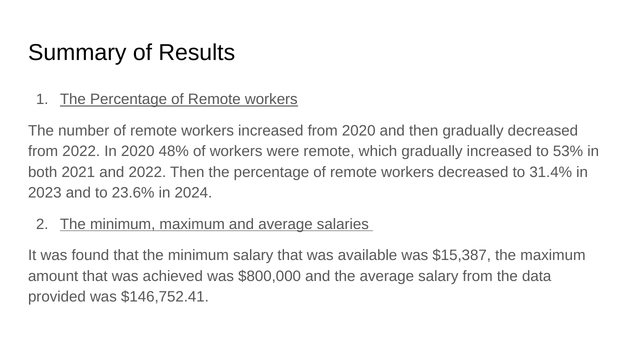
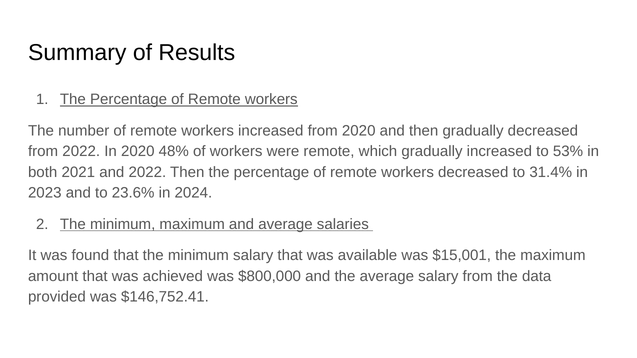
$15,387: $15,387 -> $15,001 (462, 256)
